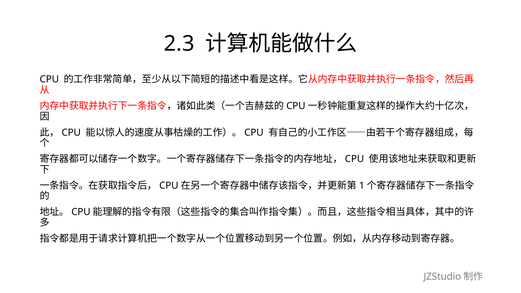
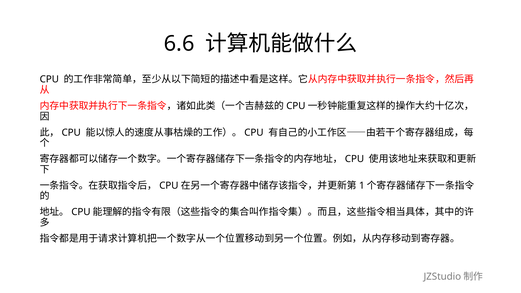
2.3: 2.3 -> 6.6 (179, 44)
